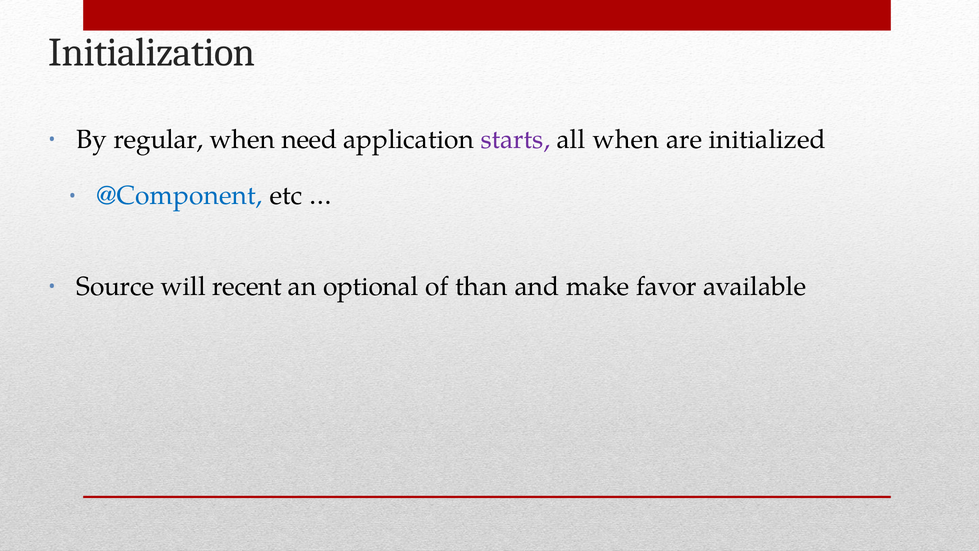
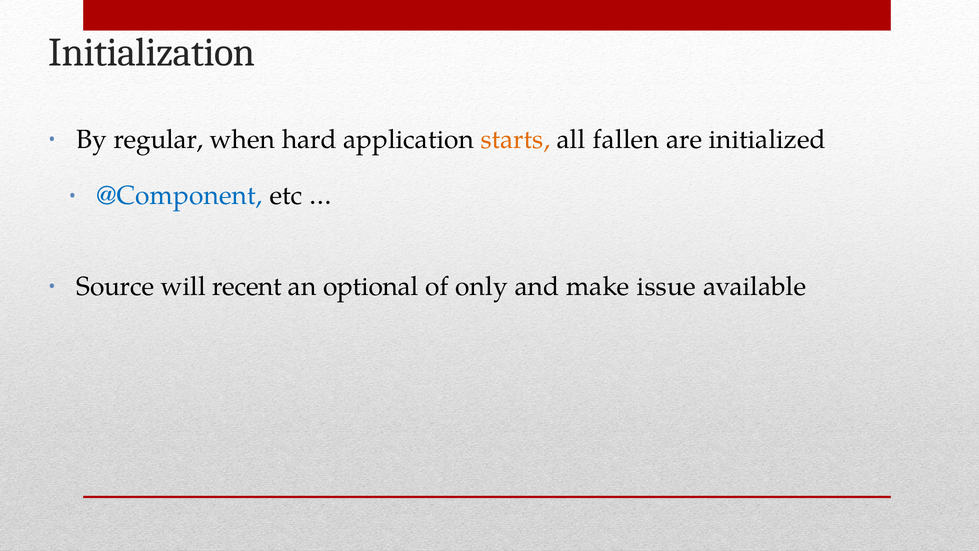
need: need -> hard (309, 139)
starts colour: purple -> orange (515, 139)
all when: when -> fallen (626, 139)
than: than -> only (481, 286)
favor: favor -> issue (666, 286)
